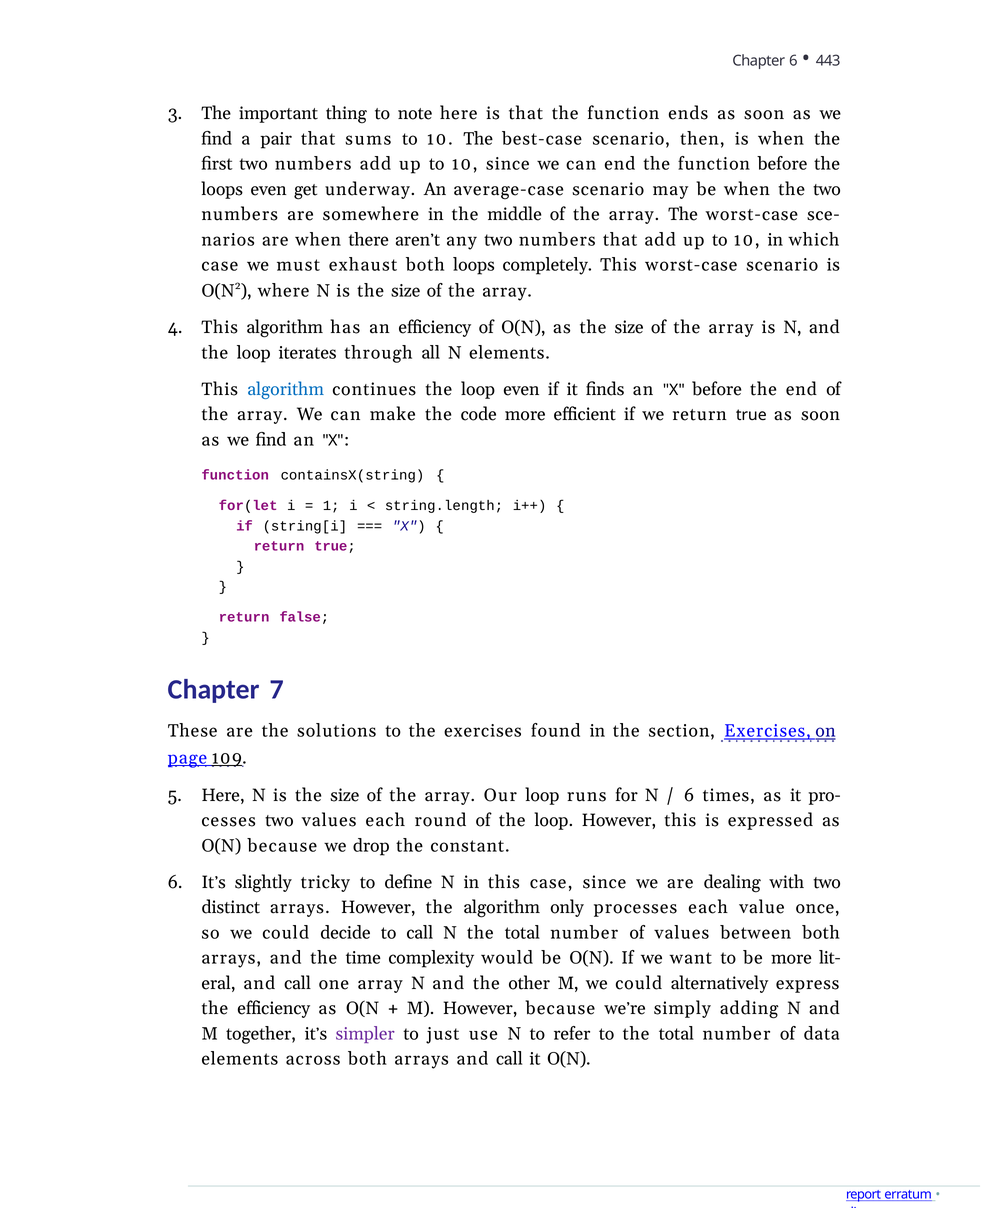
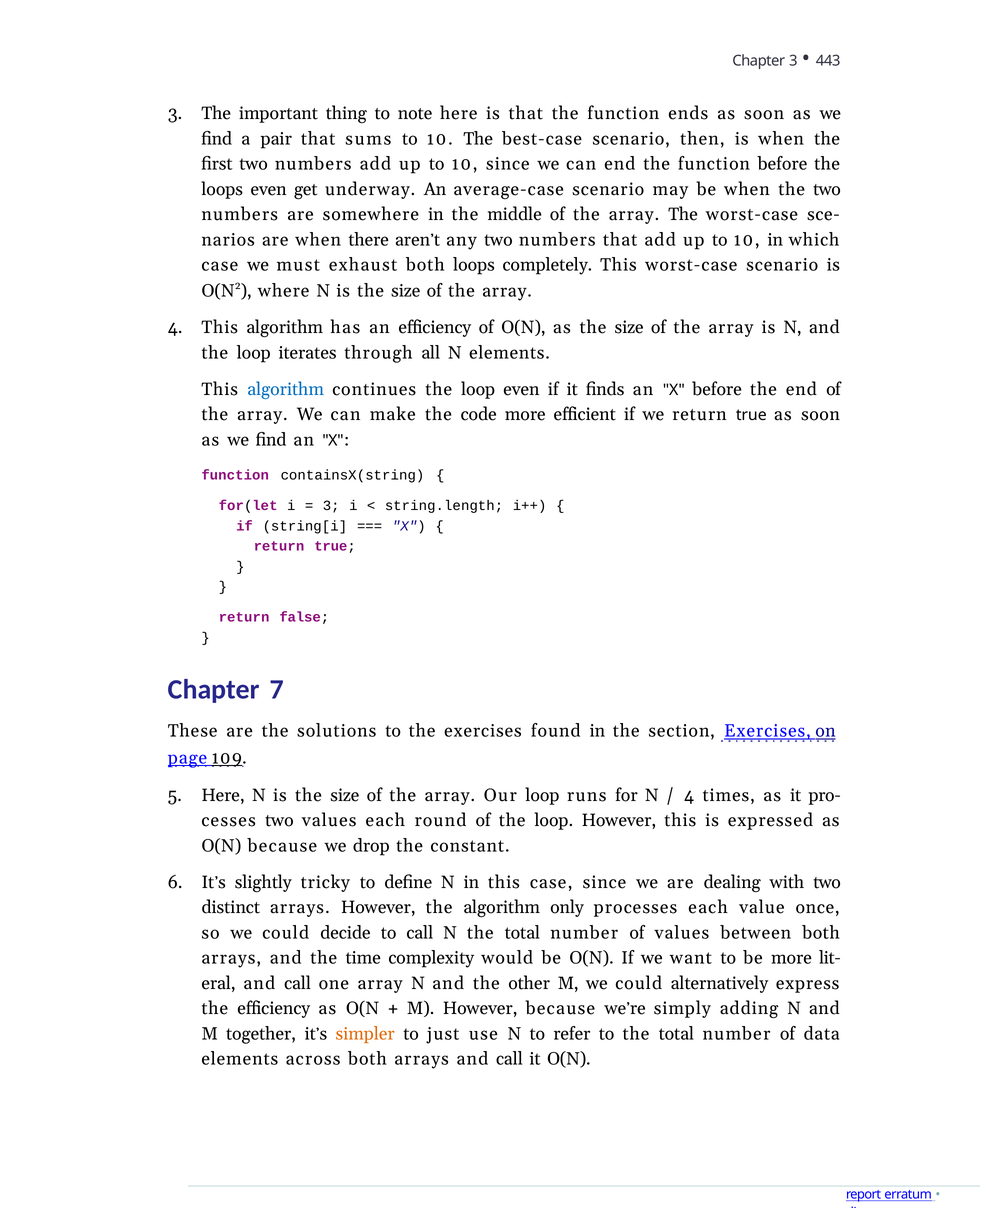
Chapter 6: 6 -> 3 (793, 61)
1: 1 -> 3 (331, 506)
6: 6 -> 4 (689, 796)
simpler colour: purple -> orange (365, 1034)
